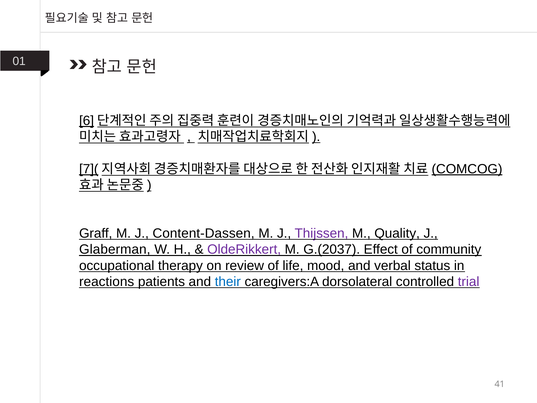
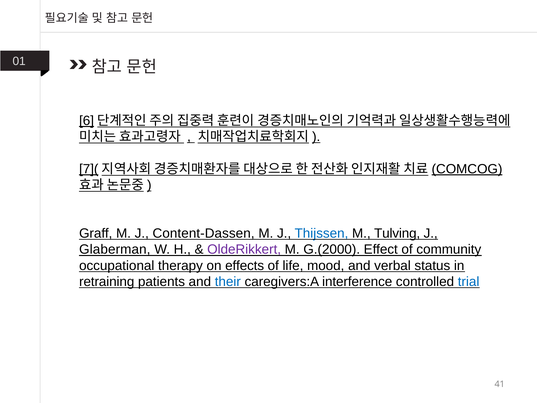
Thijssen colour: purple -> blue (321, 233)
Quality: Quality -> Tulving (397, 233)
G.(2037: G.(2037 -> G.(2000 (332, 249)
review: review -> effects (245, 265)
reactions: reactions -> retraining (107, 282)
dorsolateral: dorsolateral -> interference (357, 282)
trial colour: purple -> blue (469, 282)
